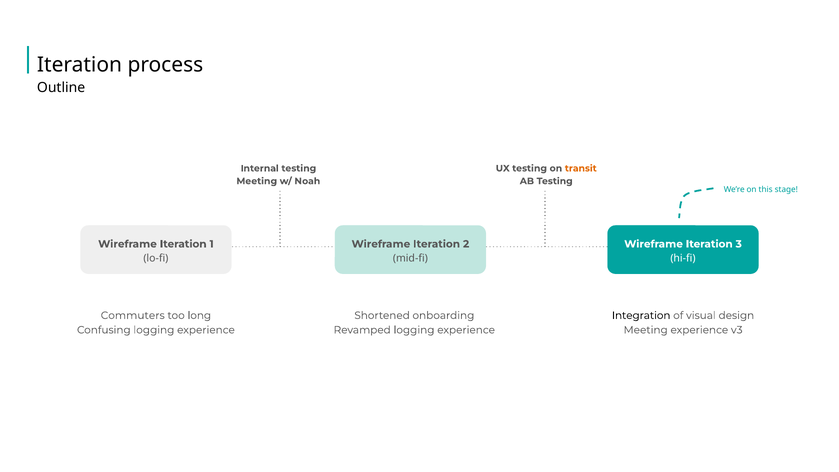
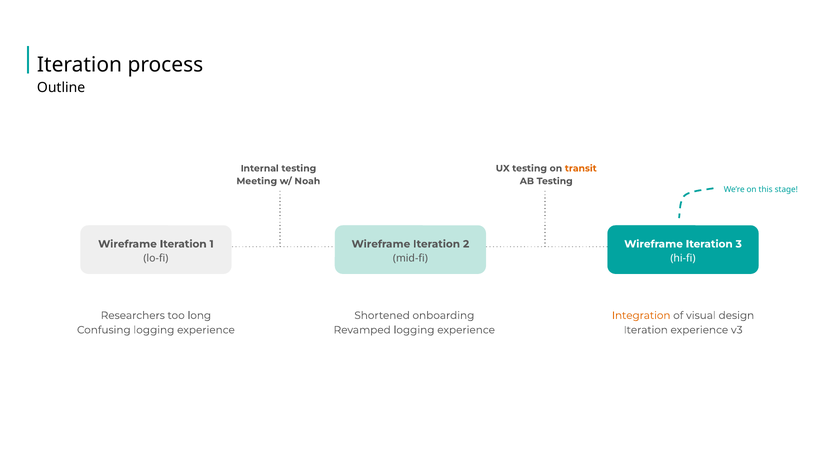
Commuters: Commuters -> Researchers (133, 315)
Integration colour: black -> orange (641, 315)
Meeting: Meeting -> Iteration (646, 330)
